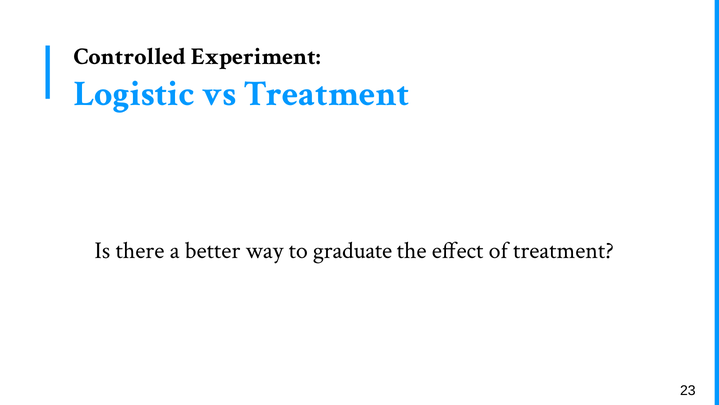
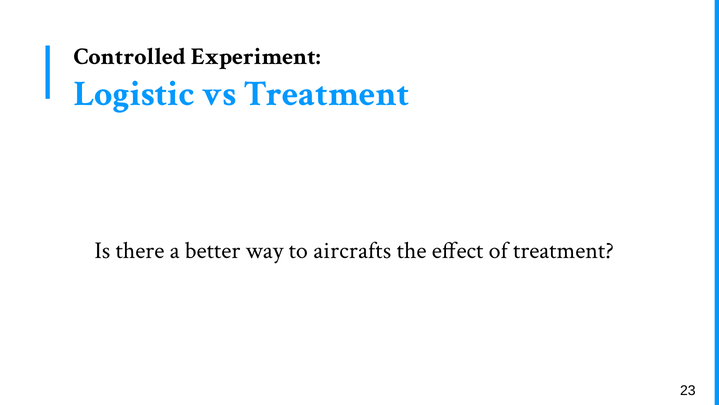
graduate: graduate -> aircrafts (352, 250)
